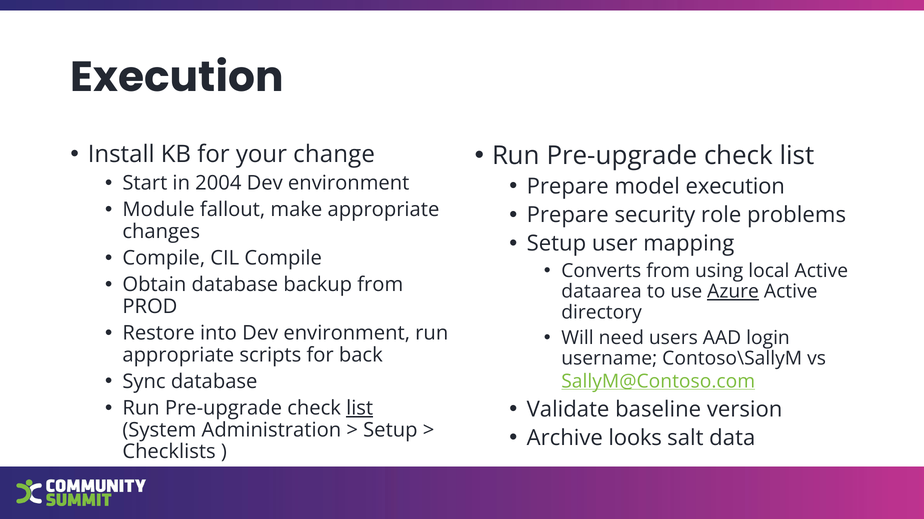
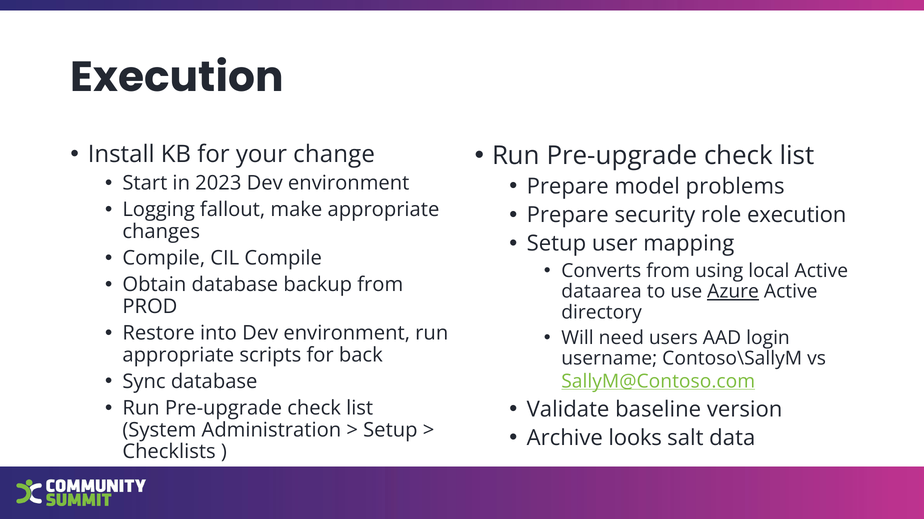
2004: 2004 -> 2023 (218, 183)
model execution: execution -> problems (735, 187)
Module: Module -> Logging (159, 210)
role problems: problems -> execution (797, 215)
list underline: present -> none (360, 409)
